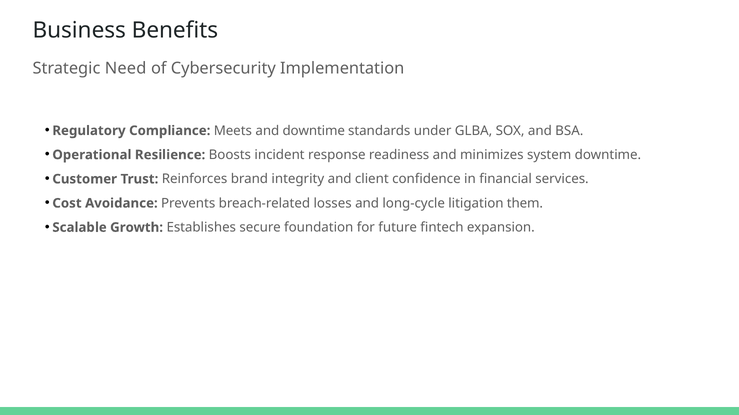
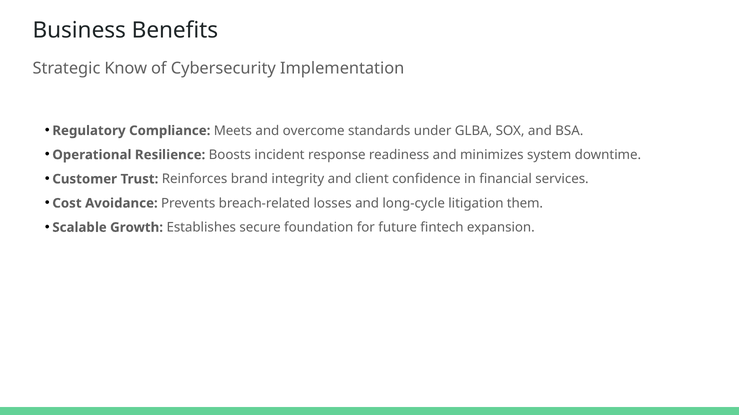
Need: Need -> Know (126, 69)
and downtime: downtime -> overcome (314, 131)
